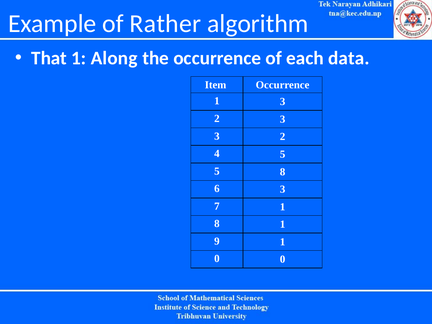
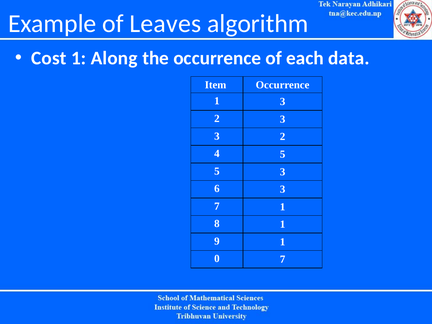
Rather: Rather -> Leaves (165, 24)
That: That -> Cost (49, 58)
5 8: 8 -> 3 (283, 172)
0 0: 0 -> 7 (283, 259)
